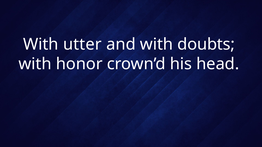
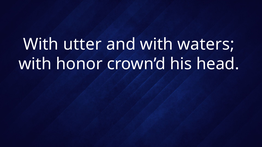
doubts: doubts -> waters (206, 45)
